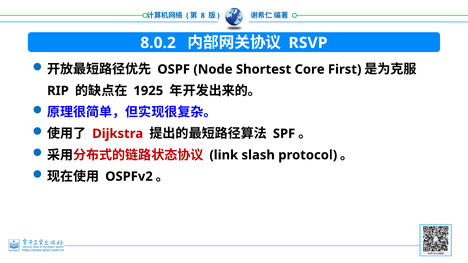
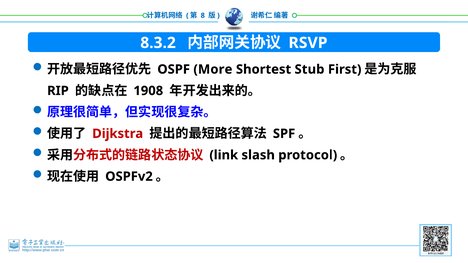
8.0.2: 8.0.2 -> 8.3.2 (158, 43)
Node: Node -> More (213, 69)
Core: Core -> Stub (309, 69)
1925: 1925 -> 1908 (148, 91)
